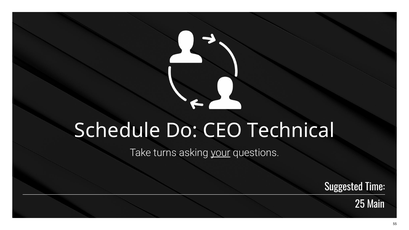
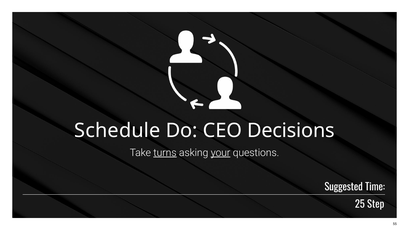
Technical: Technical -> Decisions (291, 131)
turns underline: none -> present (165, 153)
Main: Main -> Step (376, 204)
